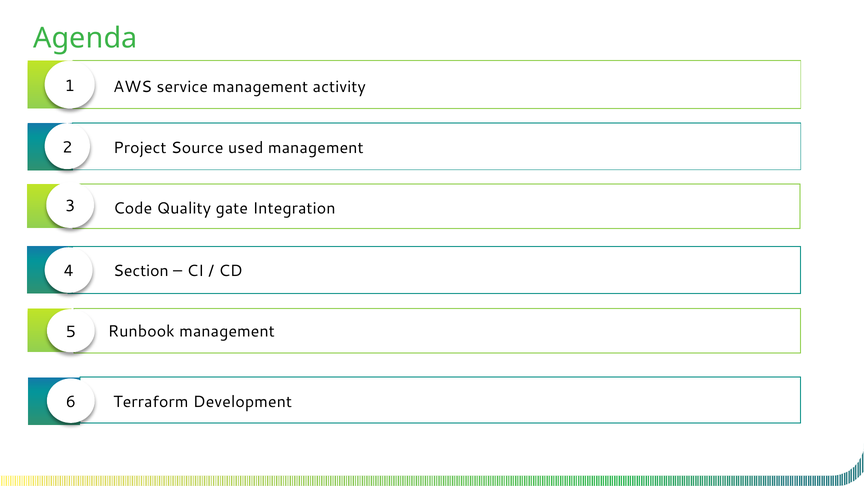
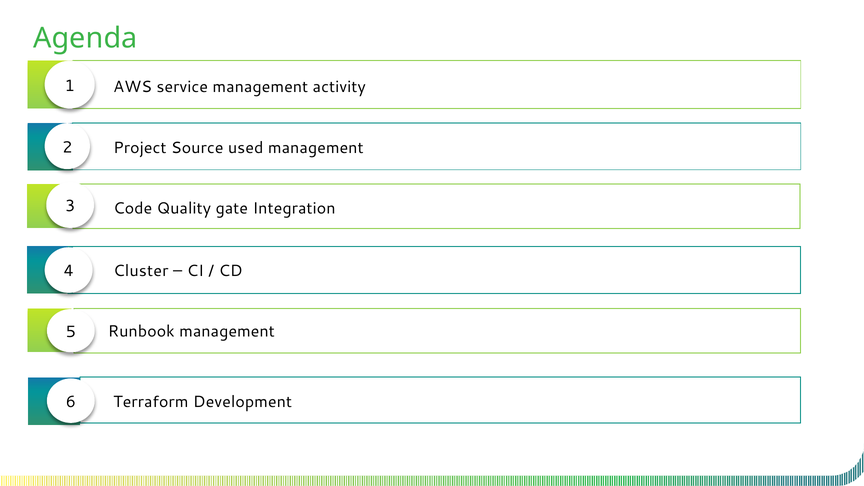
Section: Section -> Cluster (141, 271)
